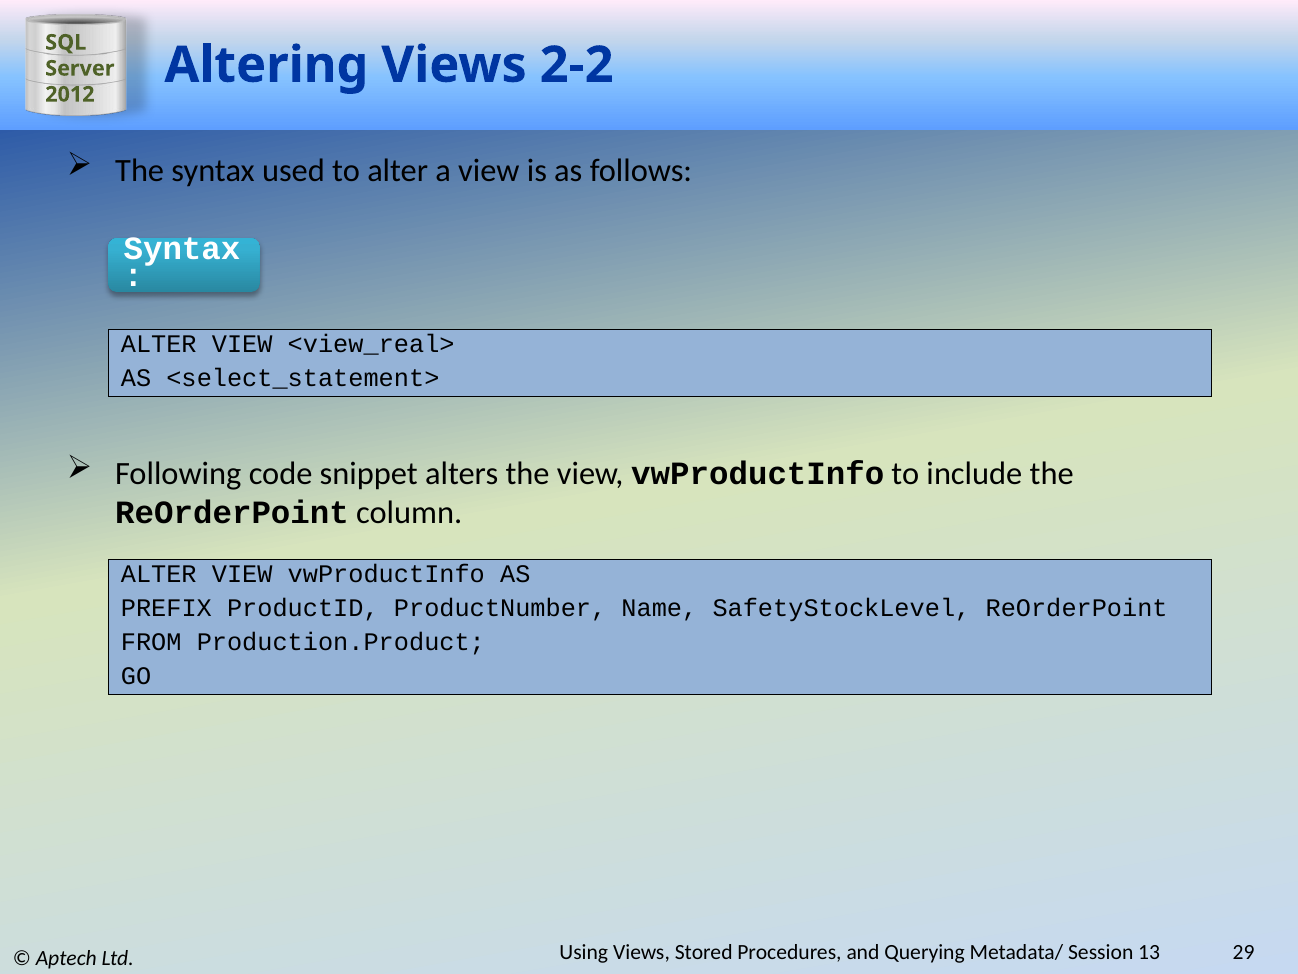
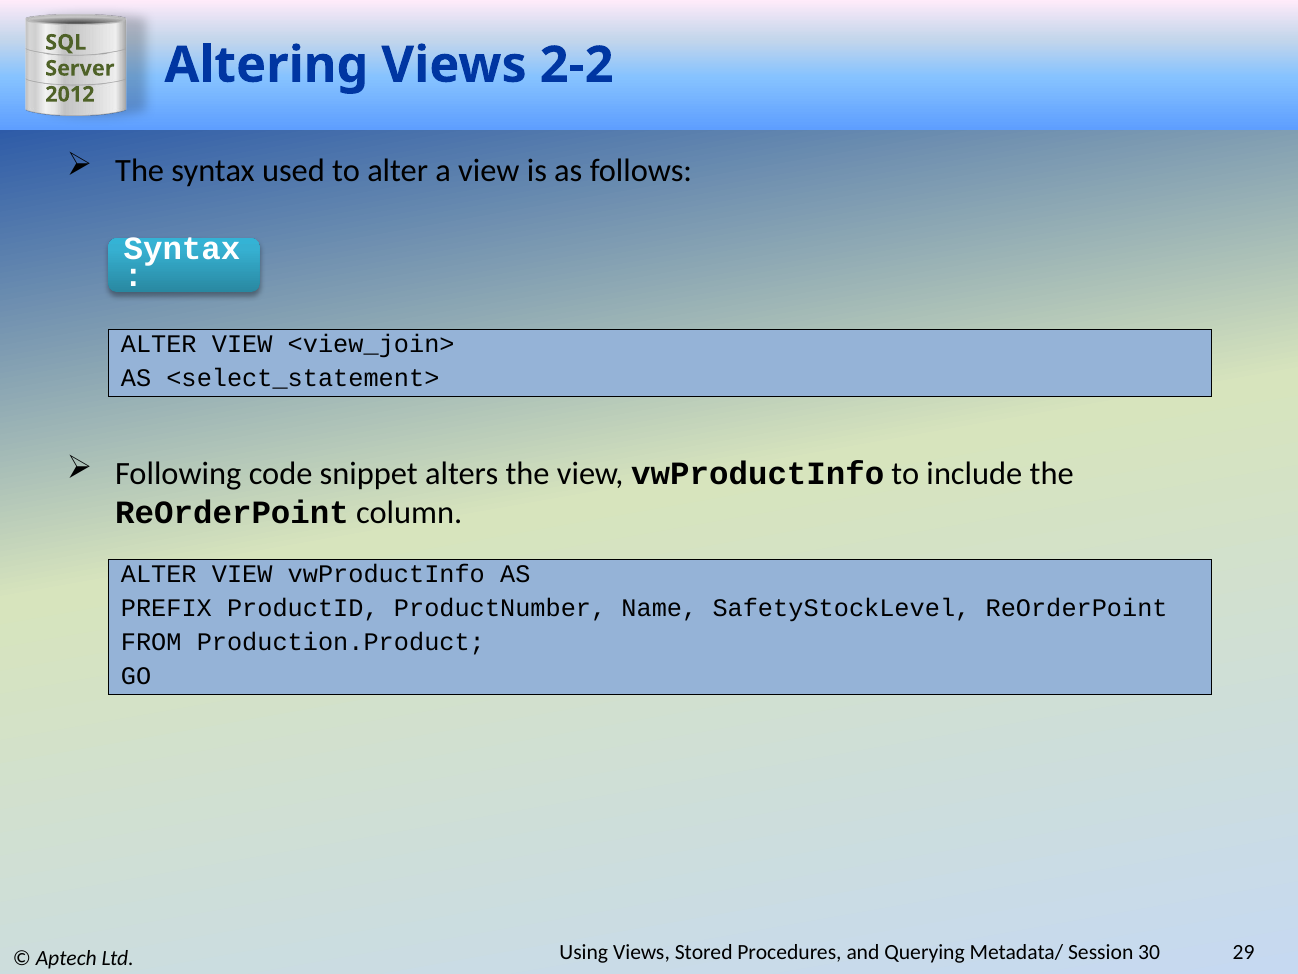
<view_real>: <view_real> -> <view_join> (371, 344)
13: 13 -> 30 (1149, 952)
